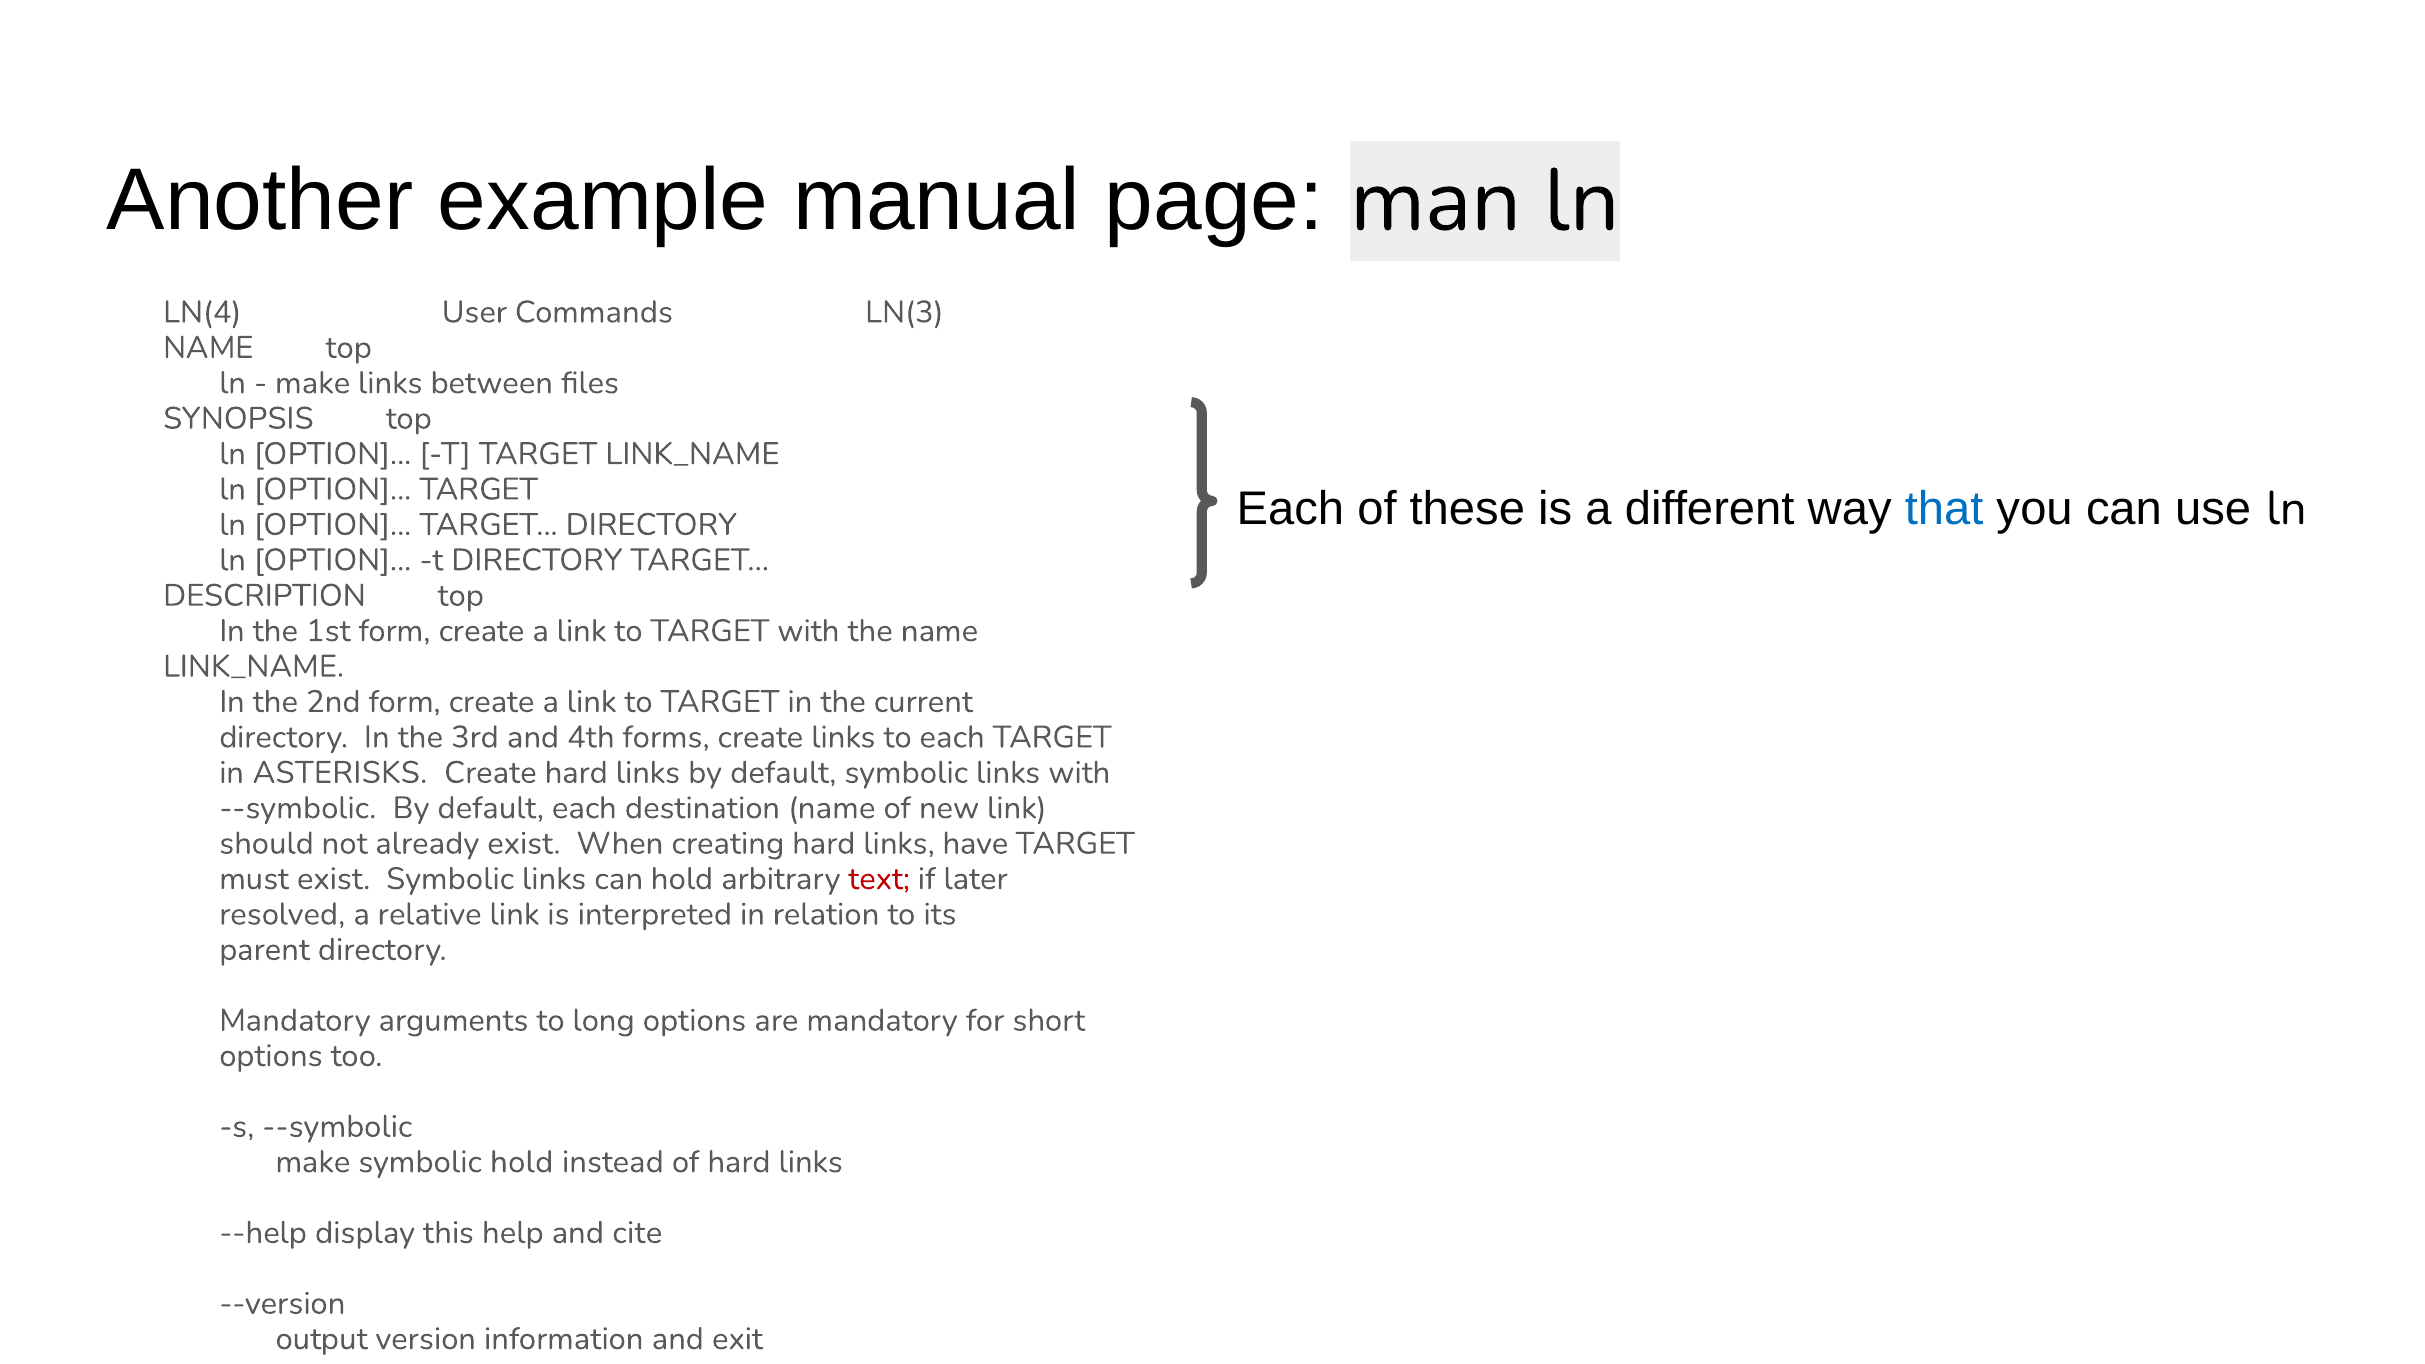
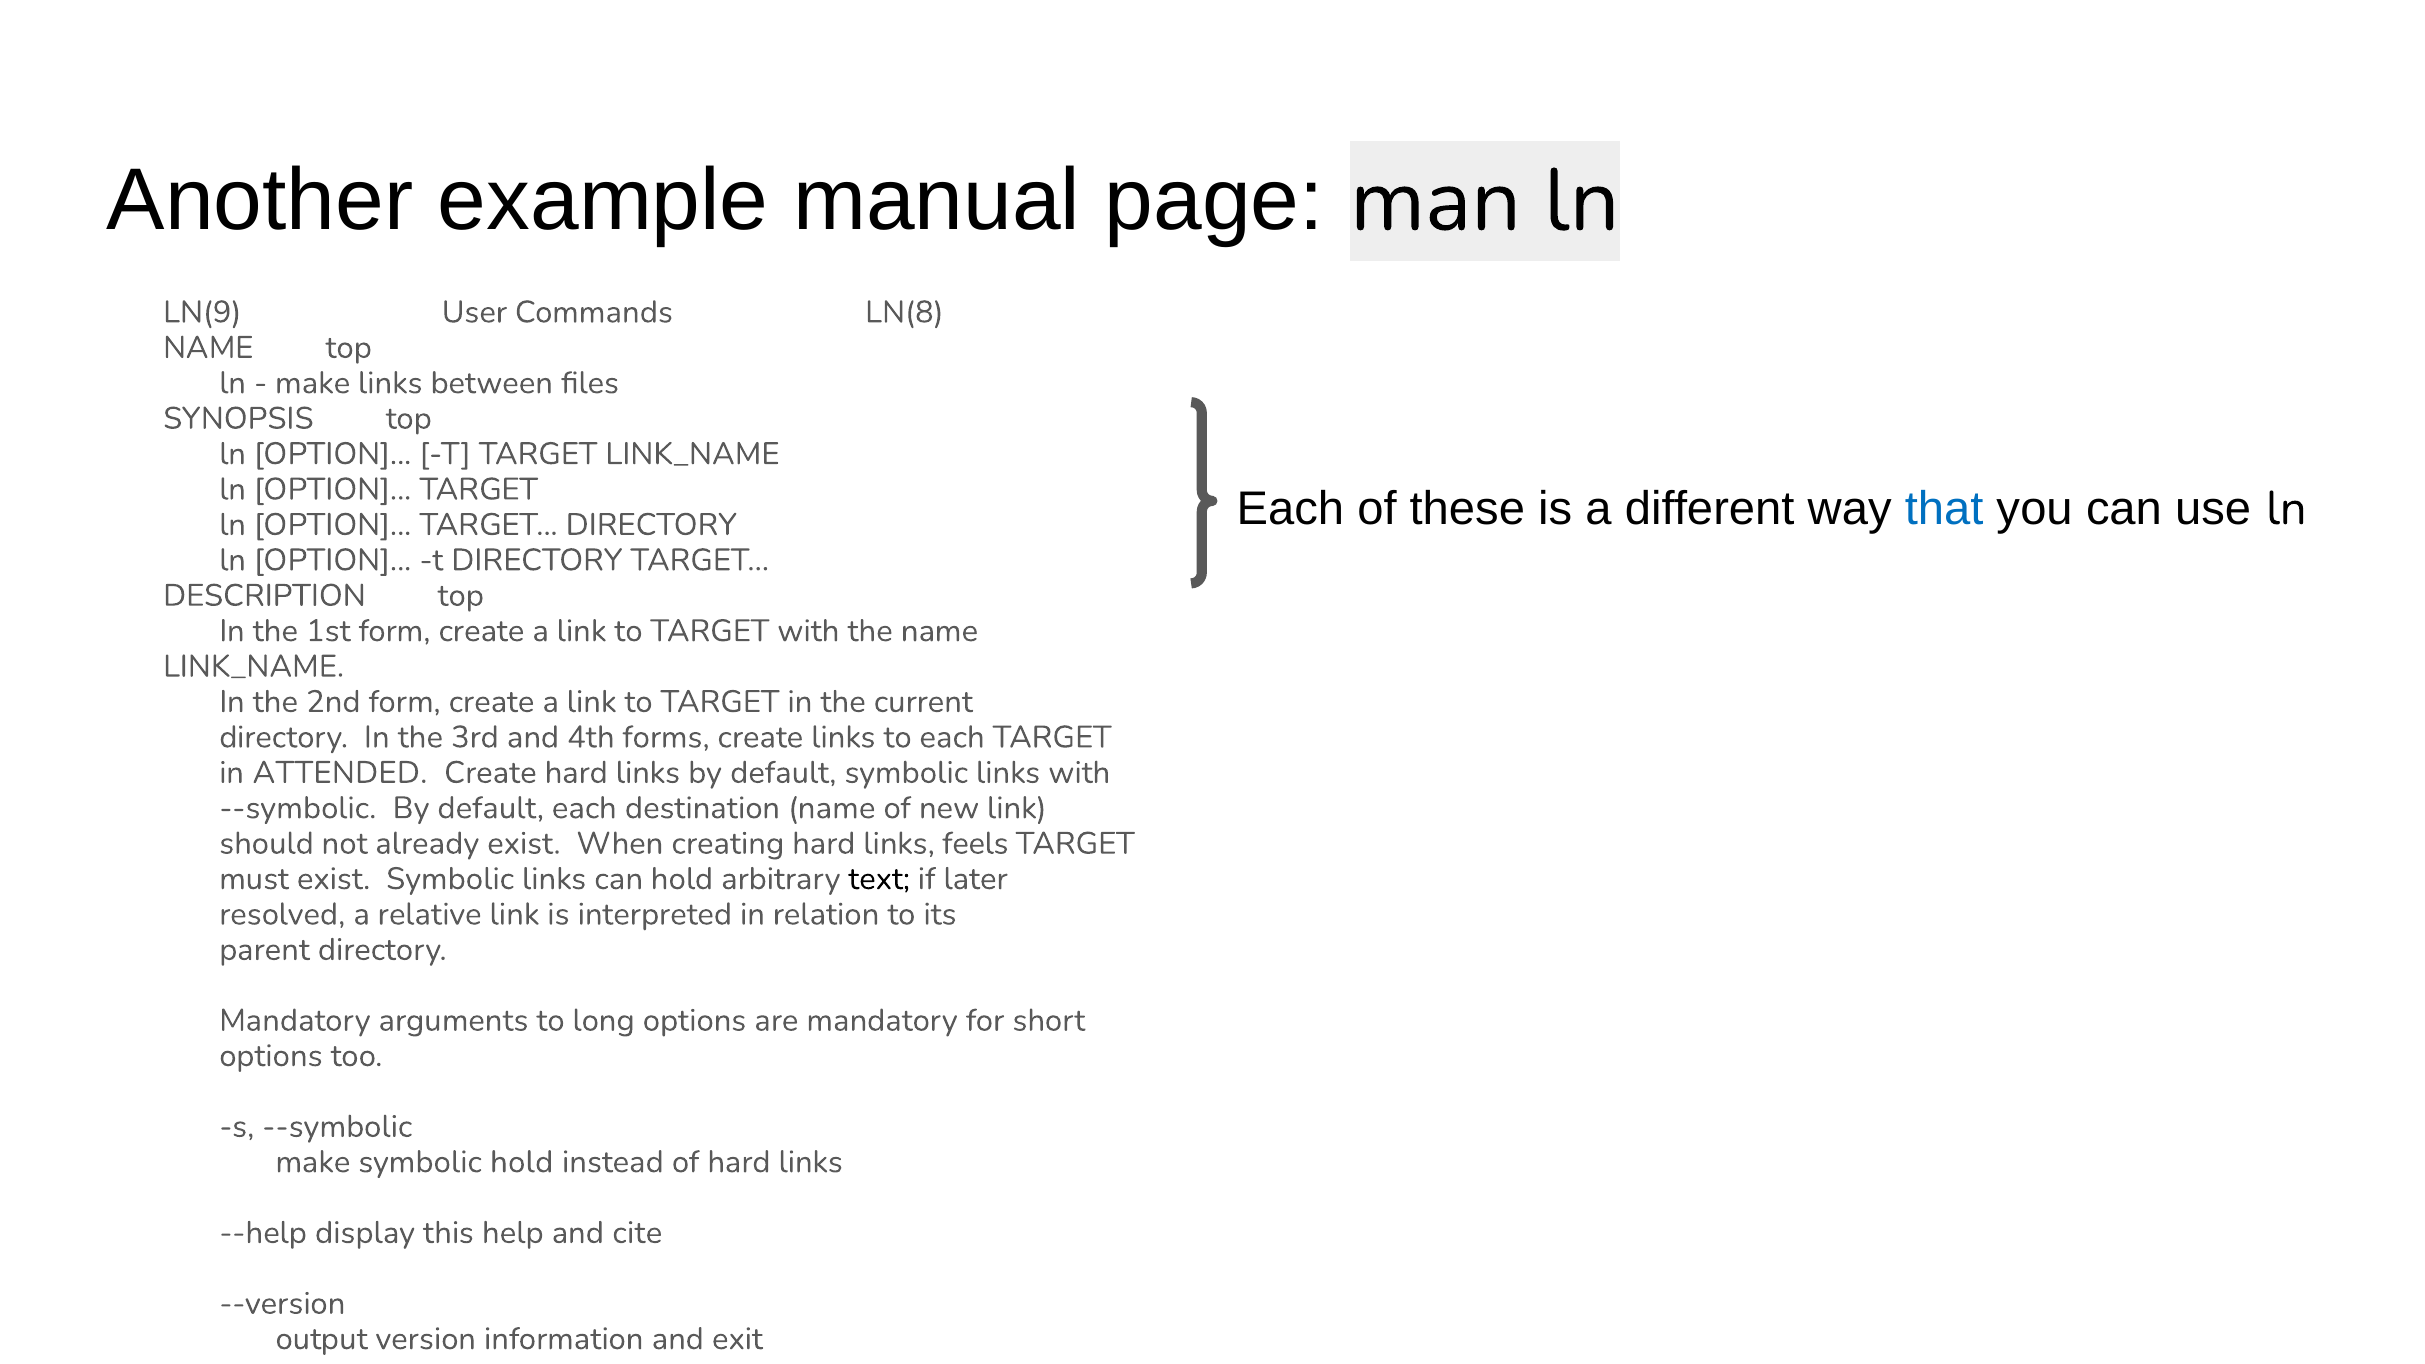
LN(4: LN(4 -> LN(9 (202, 312)
LN(3: LN(3 -> LN(8 (904, 312)
ASTERISKS: ASTERISKS -> ATTENDED (340, 773)
have: have -> feels (975, 843)
text colour: red -> black (879, 879)
